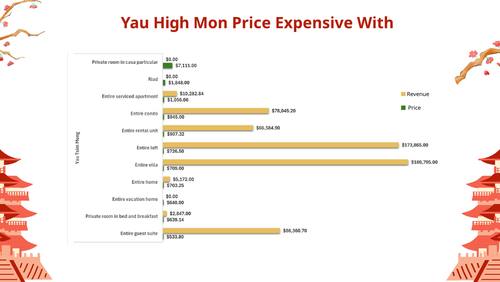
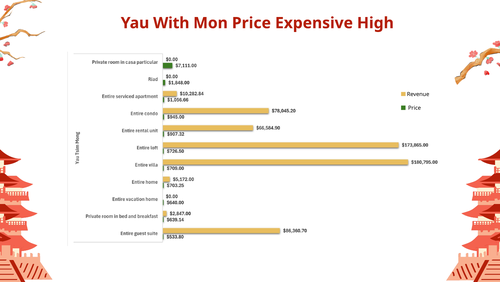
High: High -> With (171, 23)
With: With -> High (375, 23)
